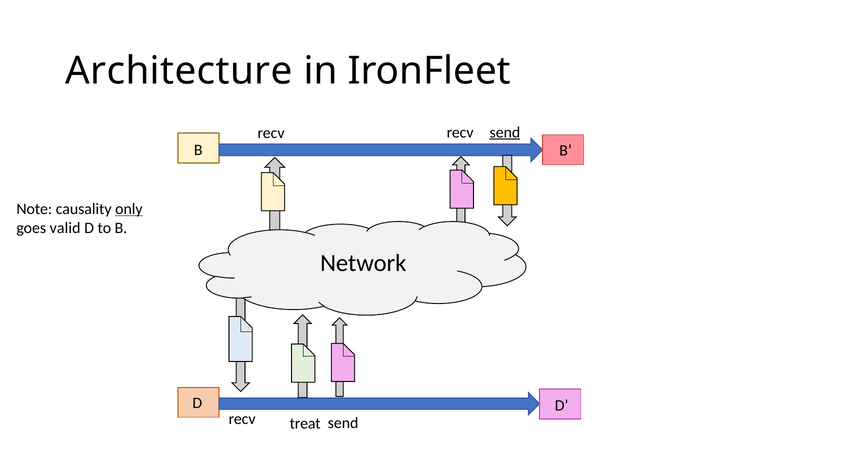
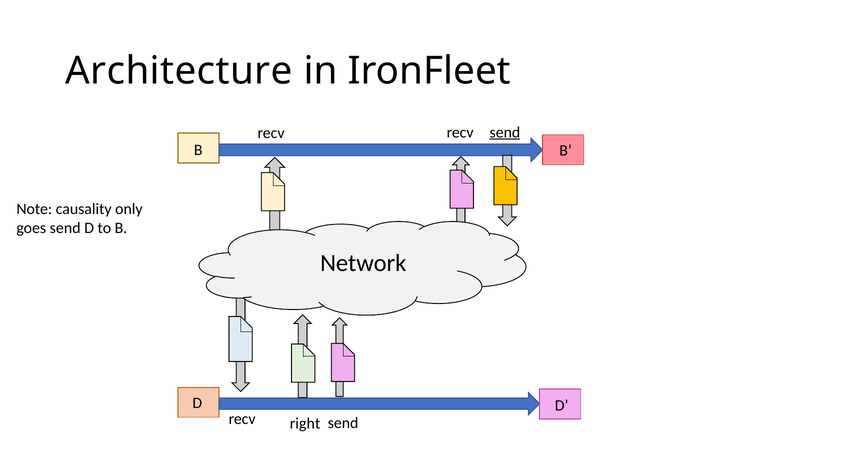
only underline: present -> none (129, 209)
goes valid: valid -> send (65, 228)
treat: treat -> right (305, 423)
